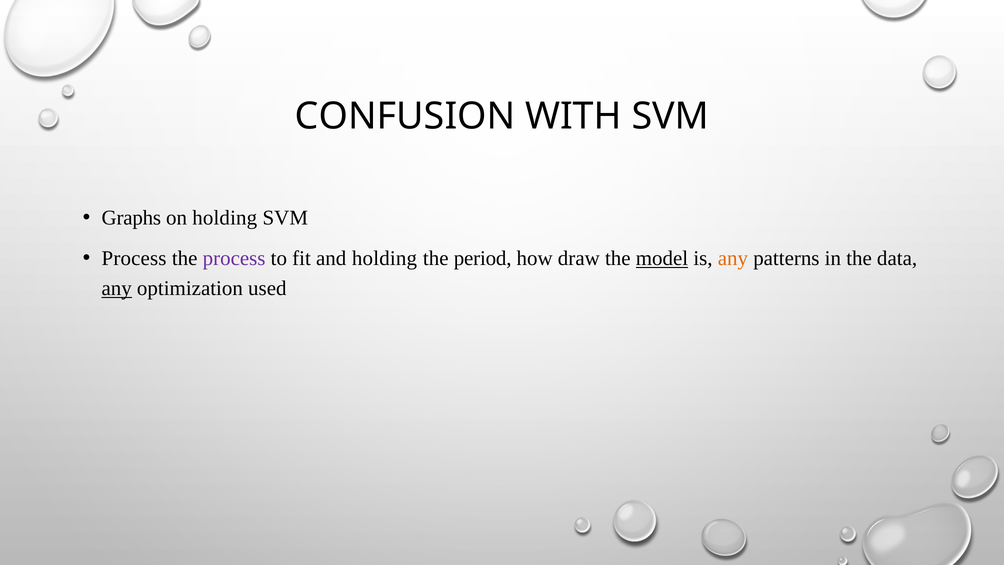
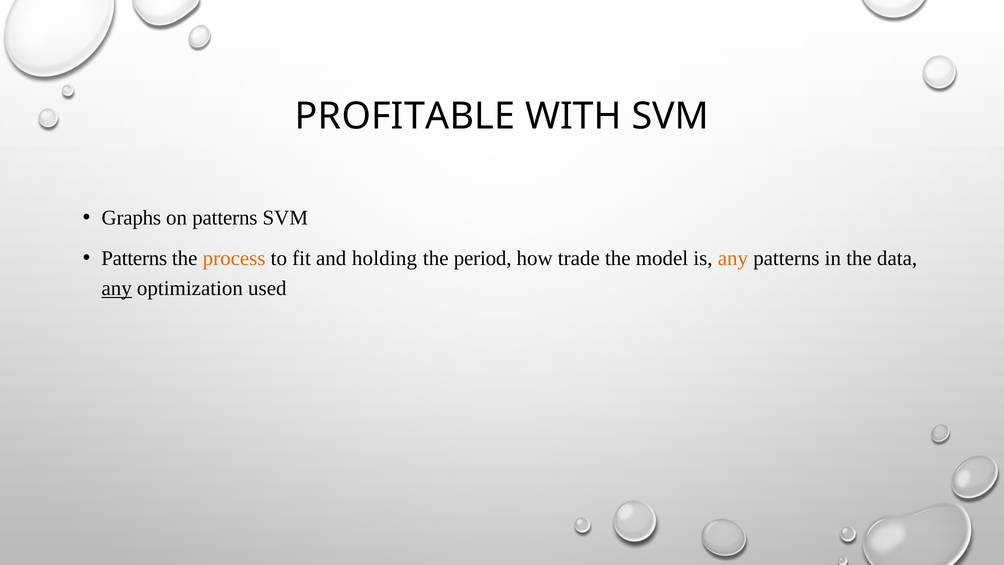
CONFUSION: CONFUSION -> PROFITABLE (405, 116)
on holding: holding -> patterns (225, 218)
Process: Process -> Patterns (134, 258)
process colour: purple -> orange (234, 258)
draw: draw -> trade (579, 258)
model underline: present -> none (662, 258)
